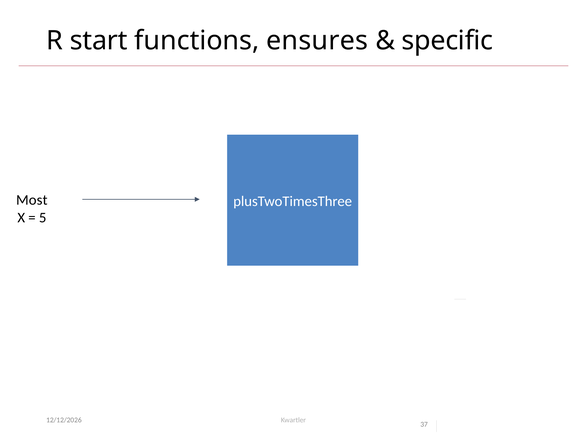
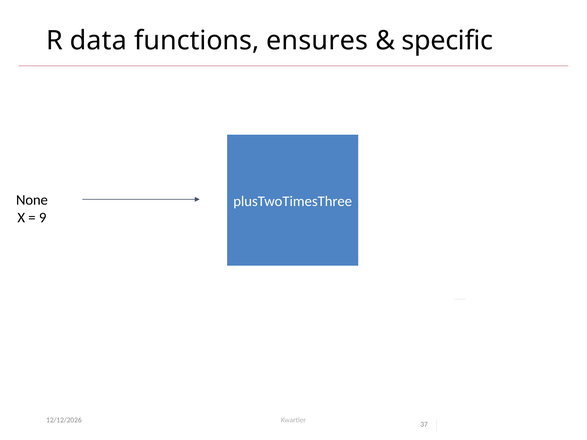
start: start -> data (98, 41)
Most: Most -> None (32, 200)
5: 5 -> 9 (43, 218)
